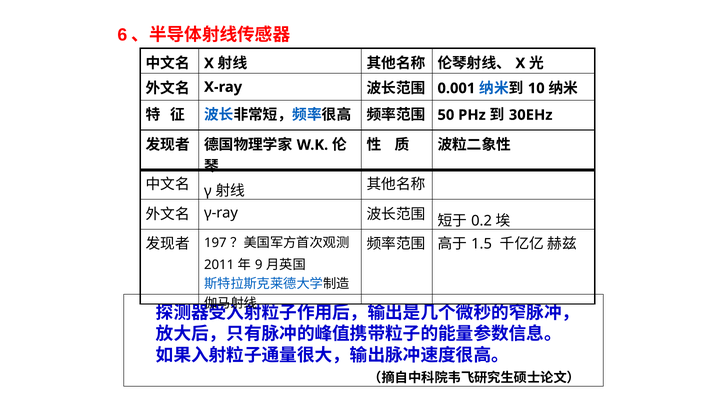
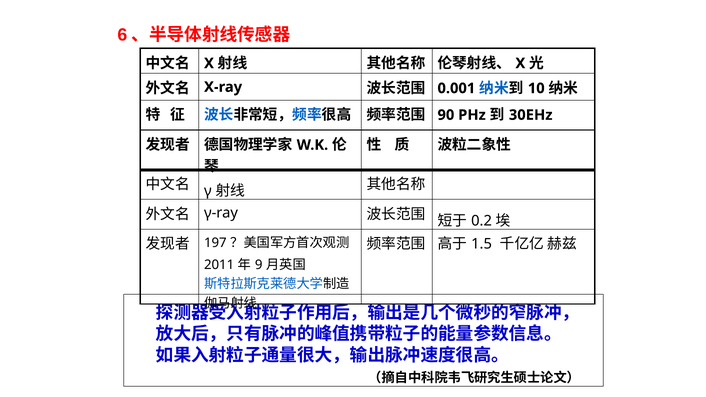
50: 50 -> 90 (446, 115)
